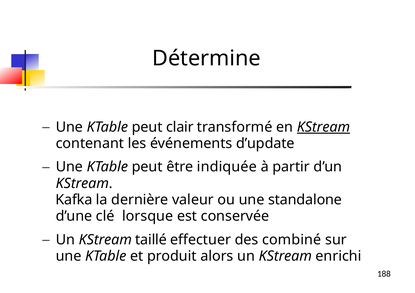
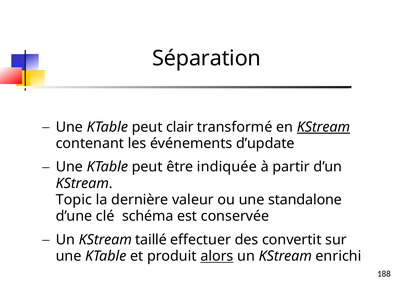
Détermine: Détermine -> Séparation (207, 58)
Kafka: Kafka -> Topic (74, 200)
lorsque: lorsque -> schéma (148, 217)
combiné: combiné -> convertit (292, 240)
alors underline: none -> present (217, 257)
